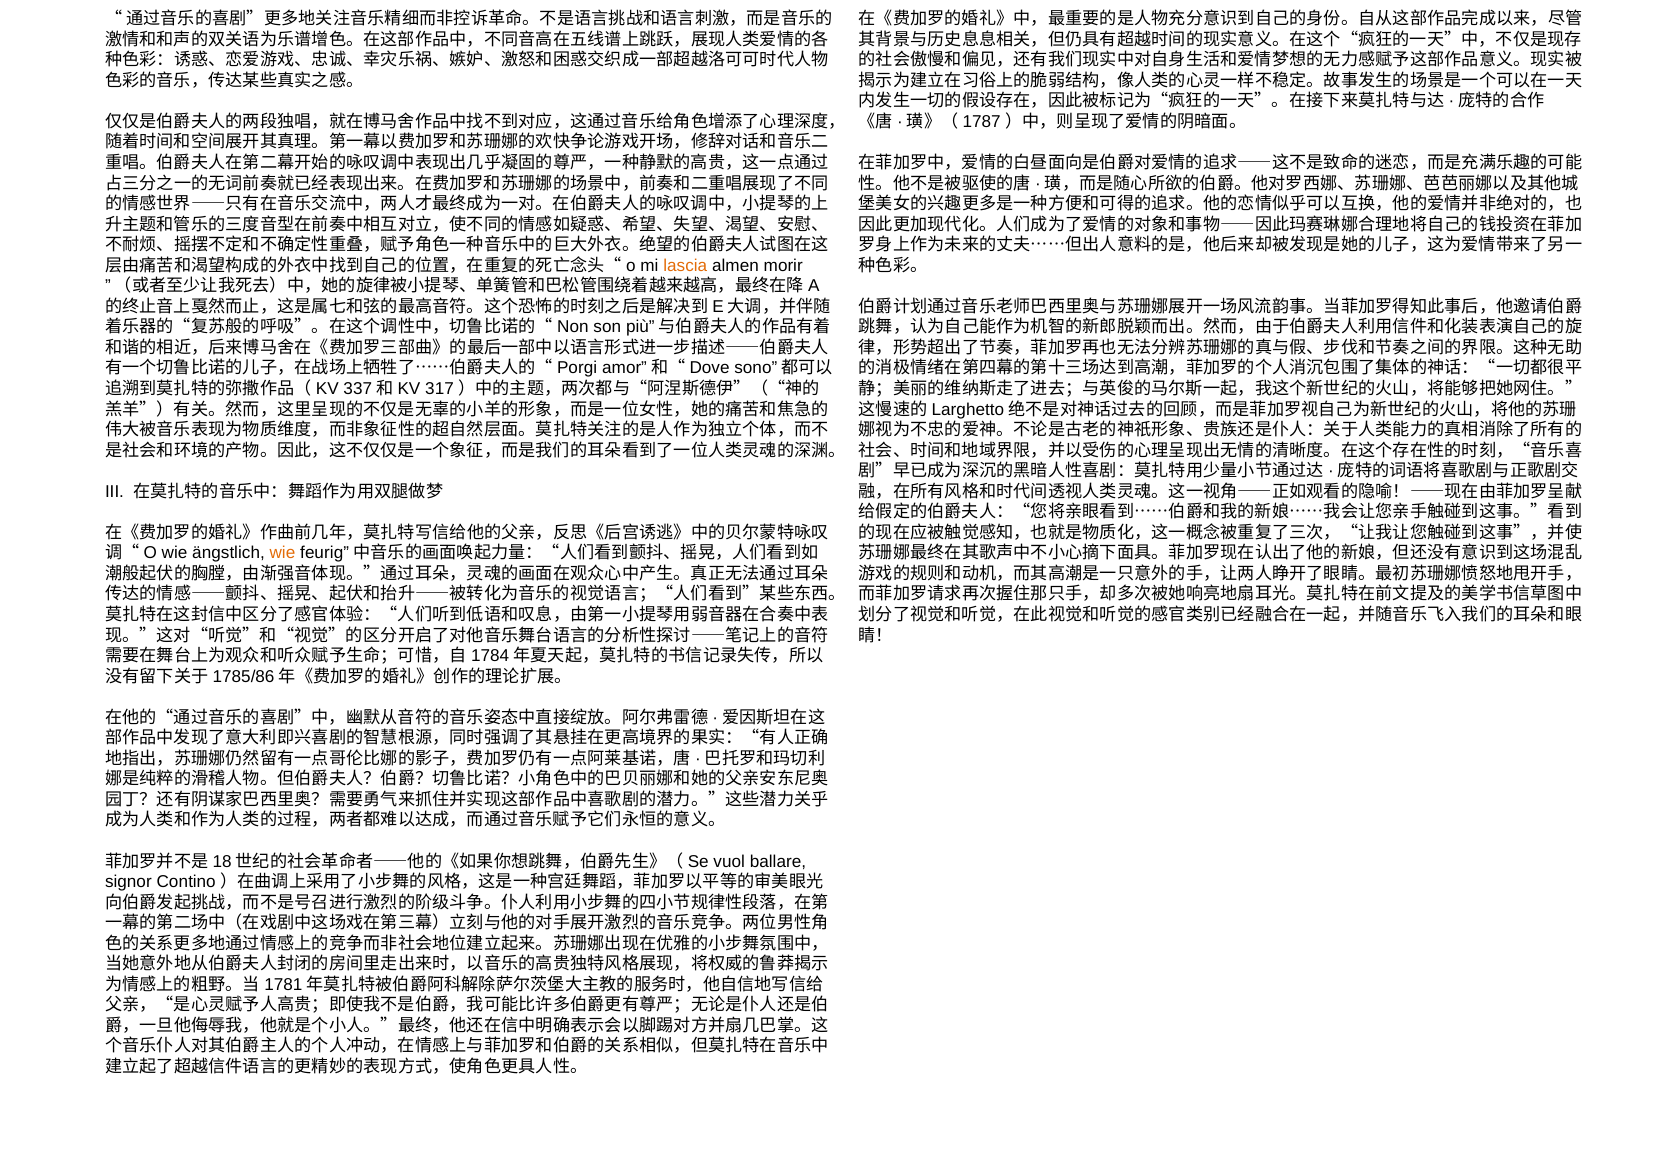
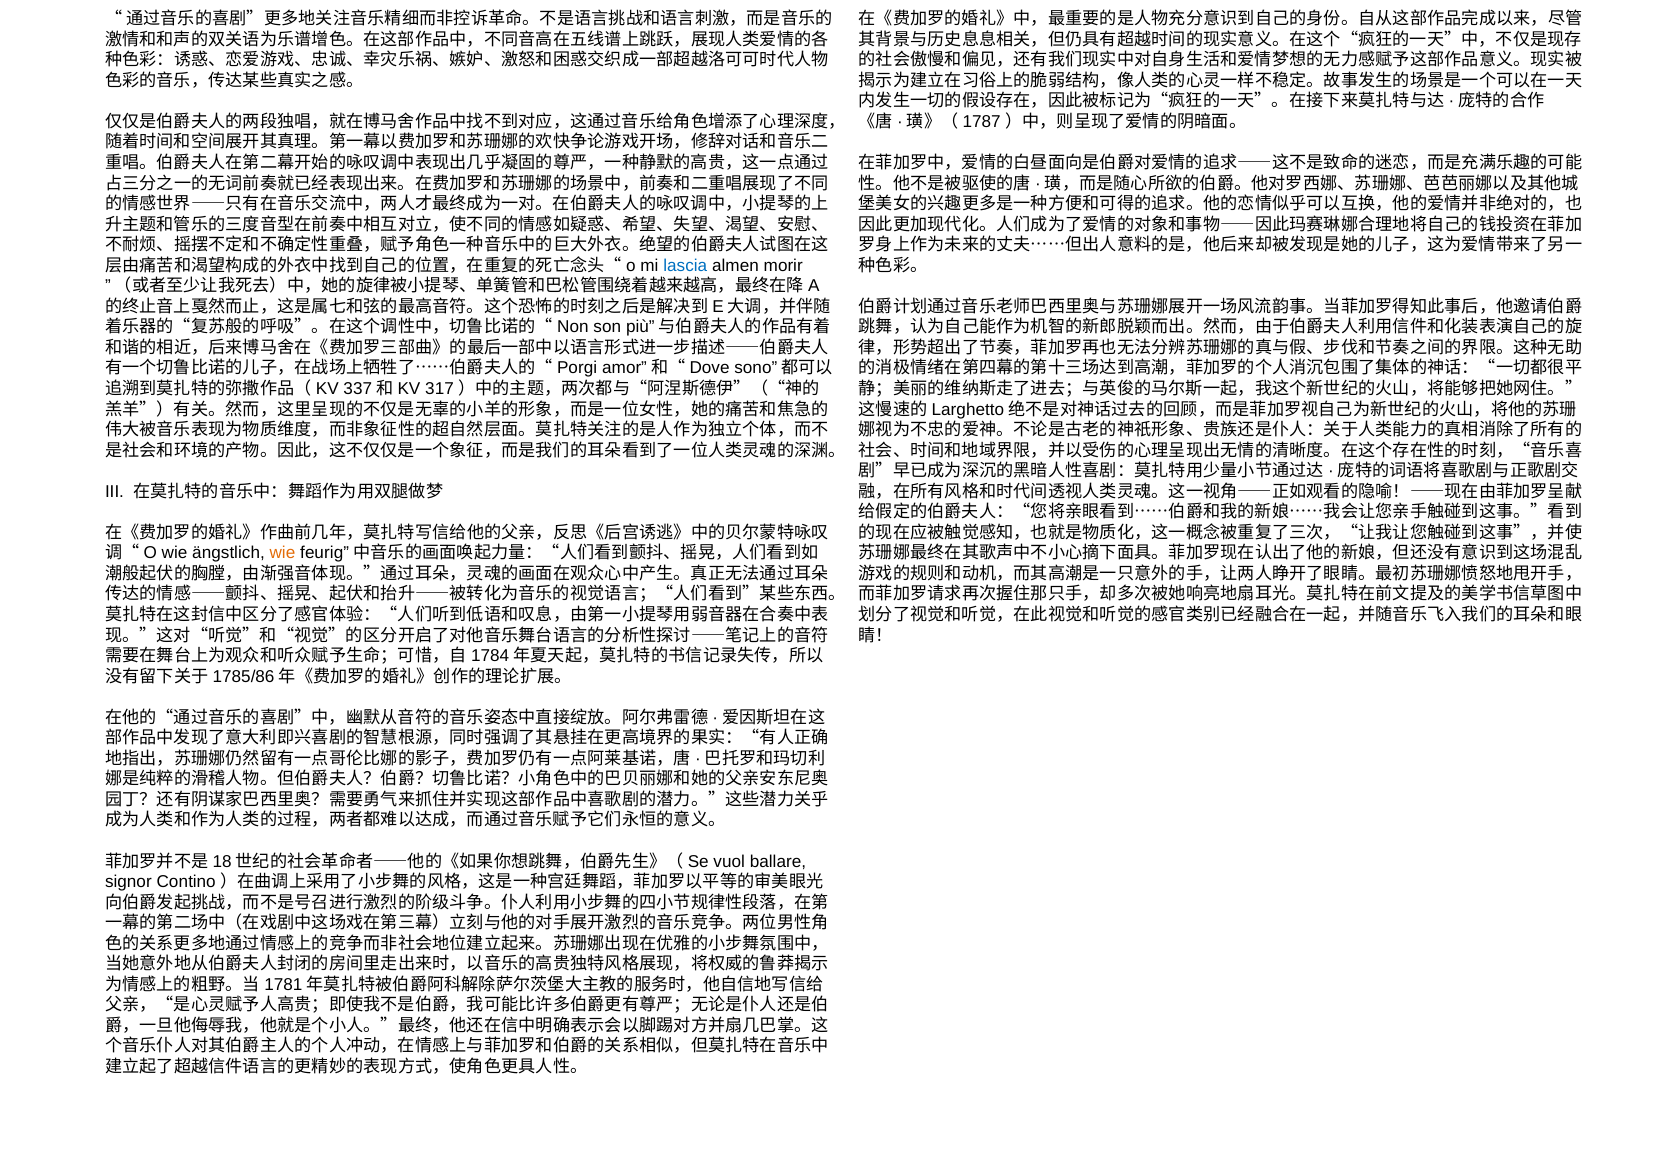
lascia colour: orange -> blue (685, 265)
